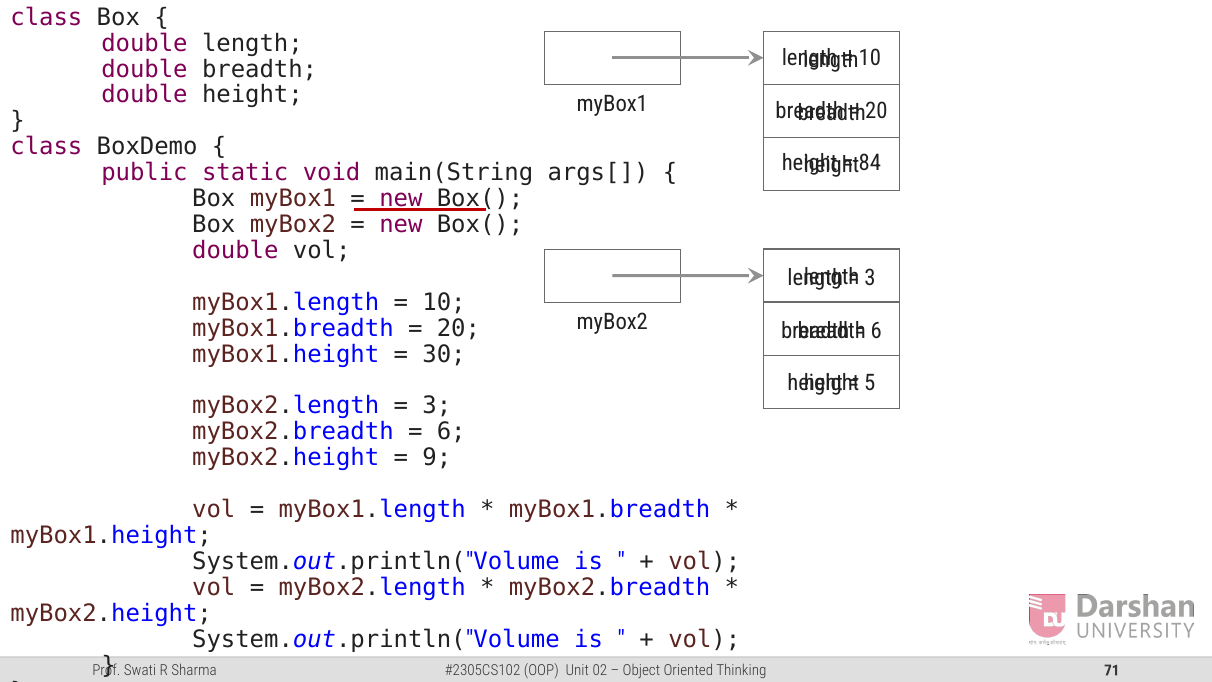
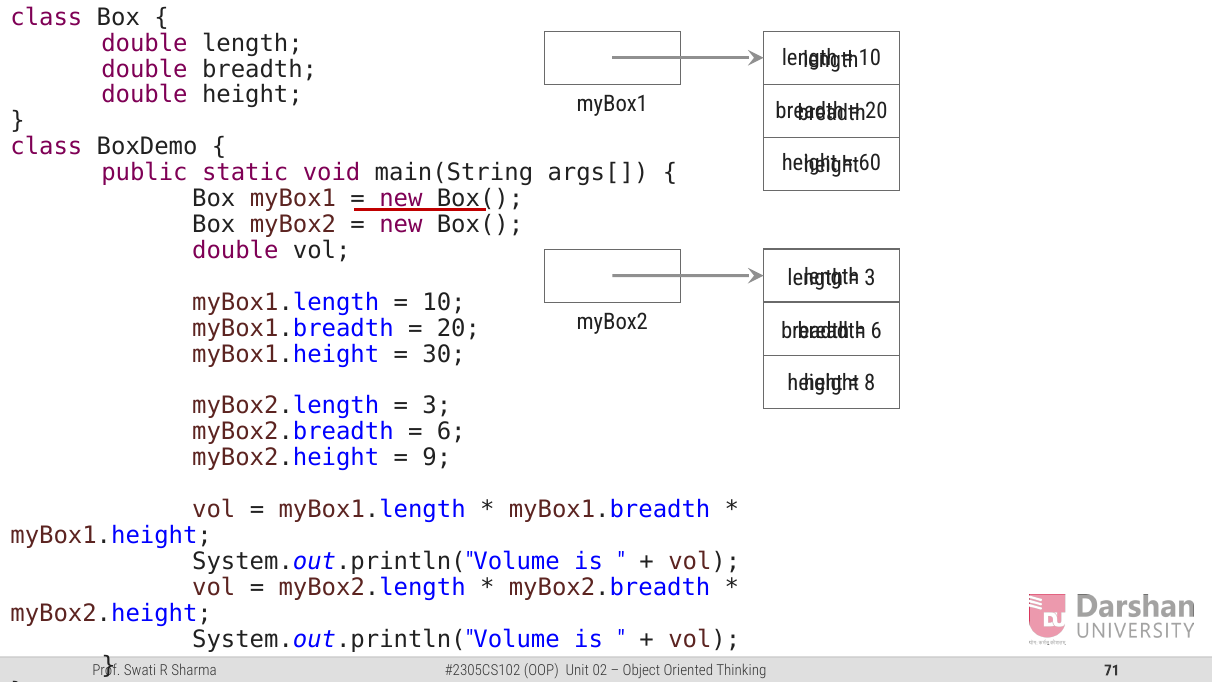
84: 84 -> 60 (870, 163)
5: 5 -> 8 (870, 383)
